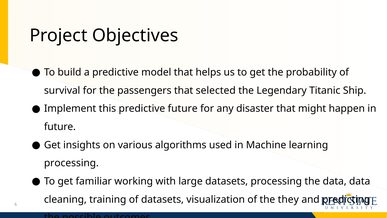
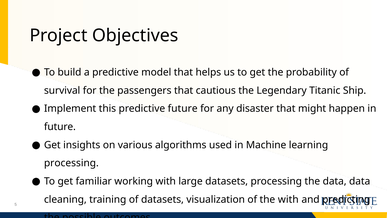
selected: selected -> cautious (216, 90)
the they: they -> with (288, 199)
